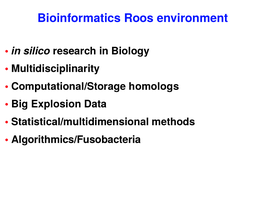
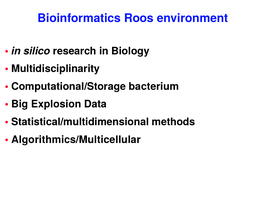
homologs: homologs -> bacterium (154, 86)
Algorithmics/Fusobacteria: Algorithmics/Fusobacteria -> Algorithmics/Multicellular (76, 140)
